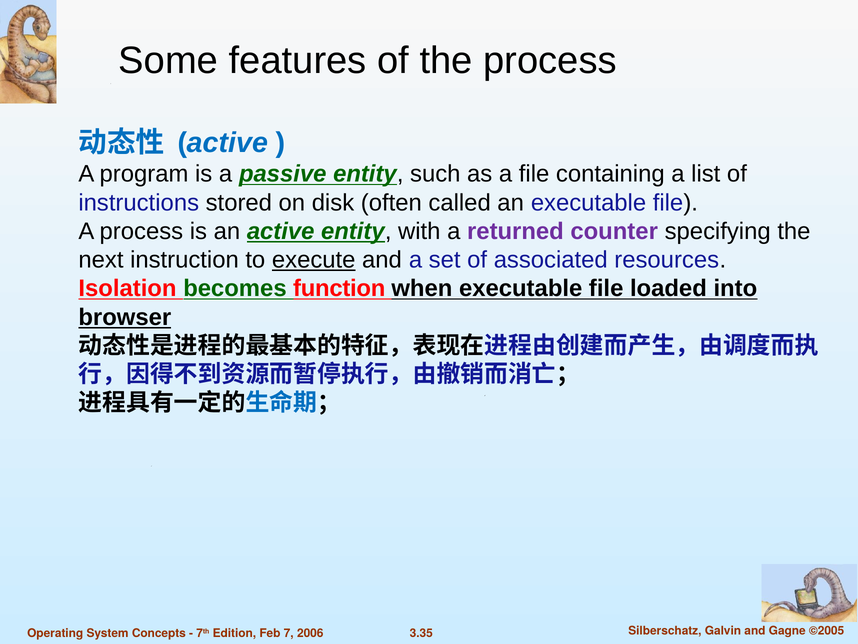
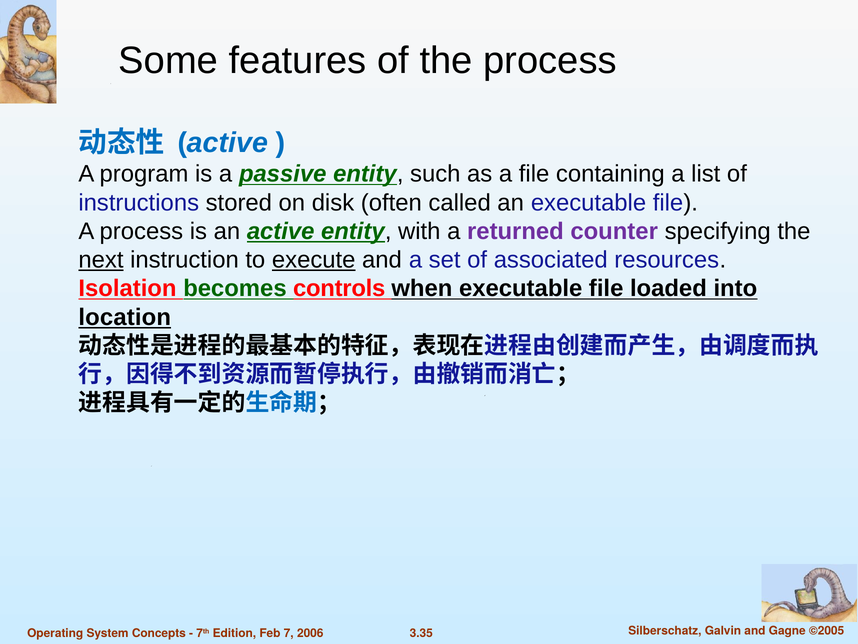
next underline: none -> present (101, 260)
function: function -> controls (339, 288)
browser: browser -> location (125, 317)
